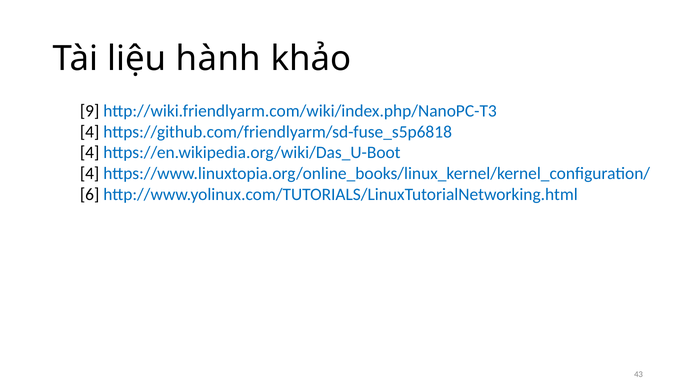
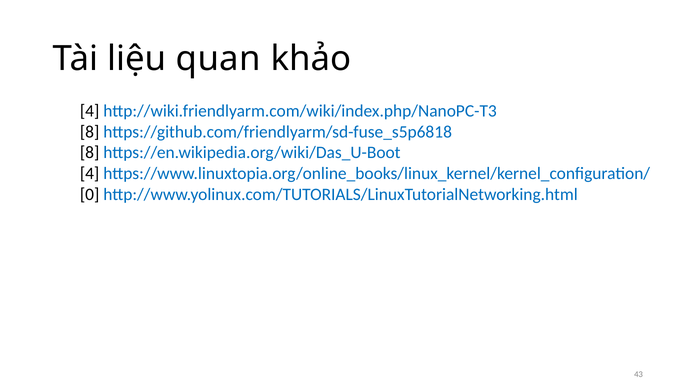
hành: hành -> quan (218, 58)
9: 9 -> 4 (90, 111)
4: 4 -> 8 (90, 132)
4: 4 -> 8 (90, 152)
6: 6 -> 0 (90, 194)
